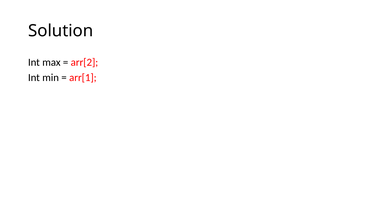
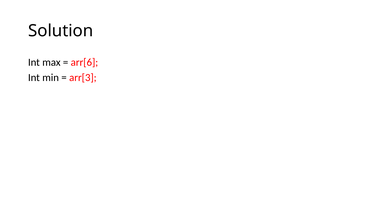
arr[2: arr[2 -> arr[6 (84, 62)
arr[1: arr[1 -> arr[3 (83, 78)
